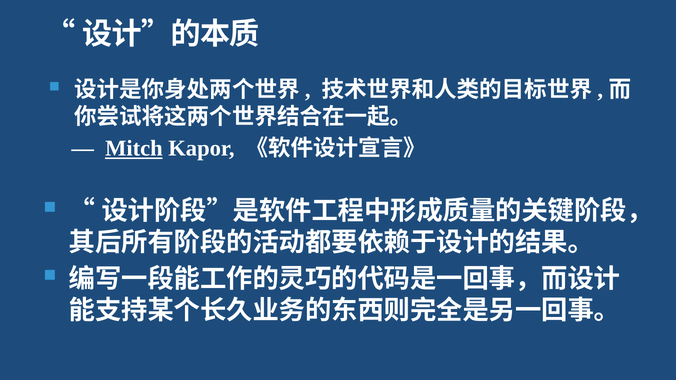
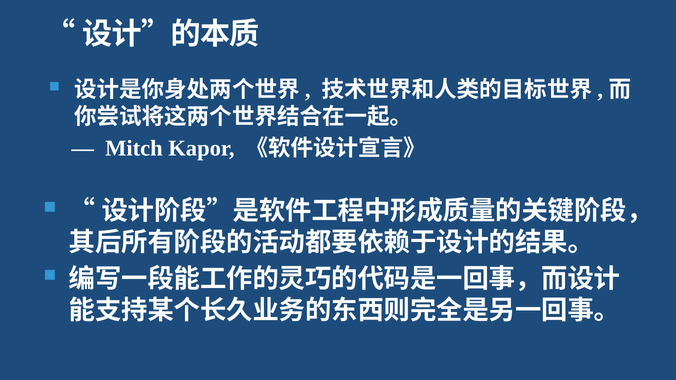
Mitch underline: present -> none (134, 148)
